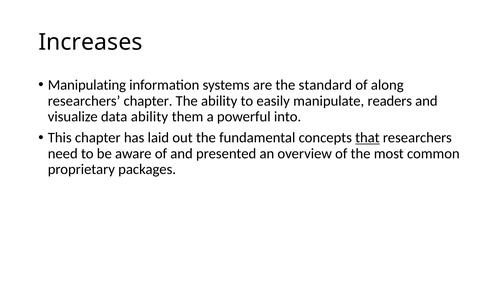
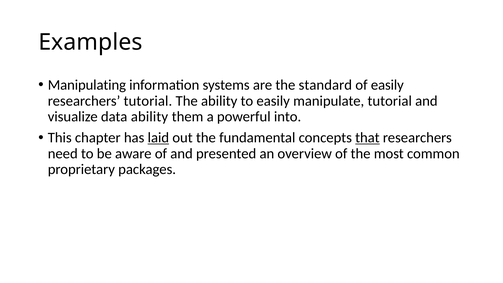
Increases: Increases -> Examples (90, 42)
of along: along -> easily (387, 85)
researchers chapter: chapter -> tutorial (148, 101)
manipulate readers: readers -> tutorial (390, 101)
laid underline: none -> present (158, 138)
